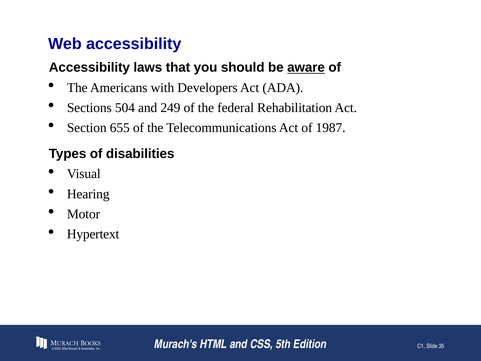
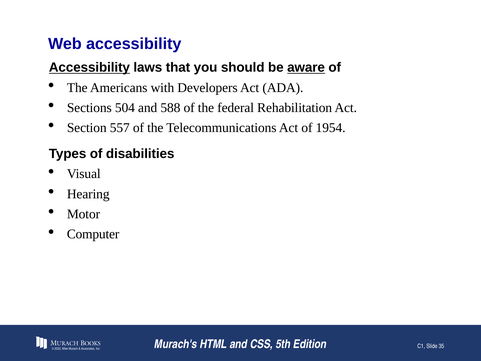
Accessibility underline: none -> present (89, 67)
249: 249 -> 588 (170, 108)
655: 655 -> 557 (120, 128)
1987: 1987 -> 1954 (331, 128)
Hypertext: Hypertext -> Computer (93, 234)
